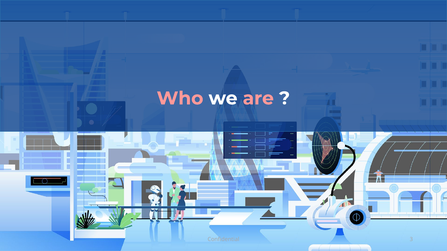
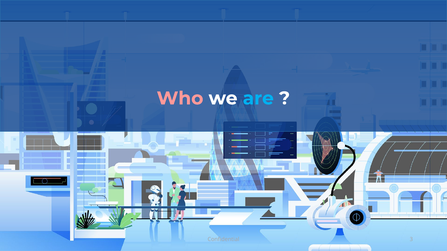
are colour: pink -> light blue (258, 99)
